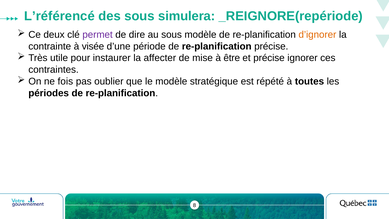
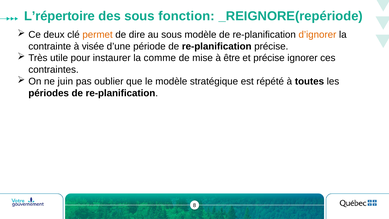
L’référencé: L’référencé -> L’répertoire (60, 16)
simulera: simulera -> fonction (187, 16)
permet colour: purple -> orange (98, 35)
affecter: affecter -> comme (160, 58)
fois: fois -> juin (65, 81)
